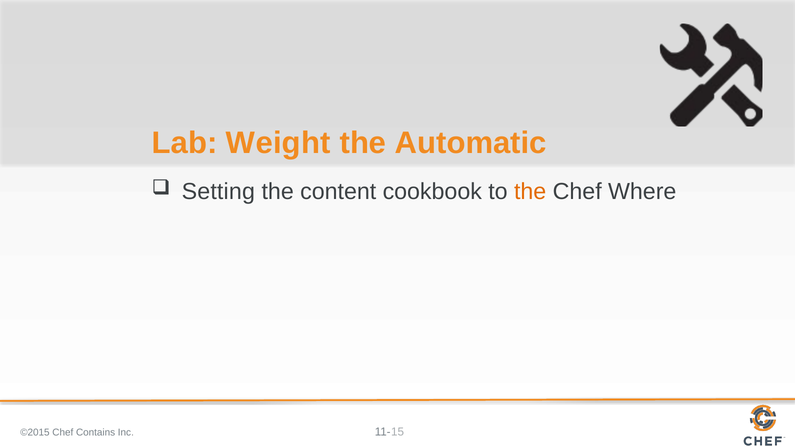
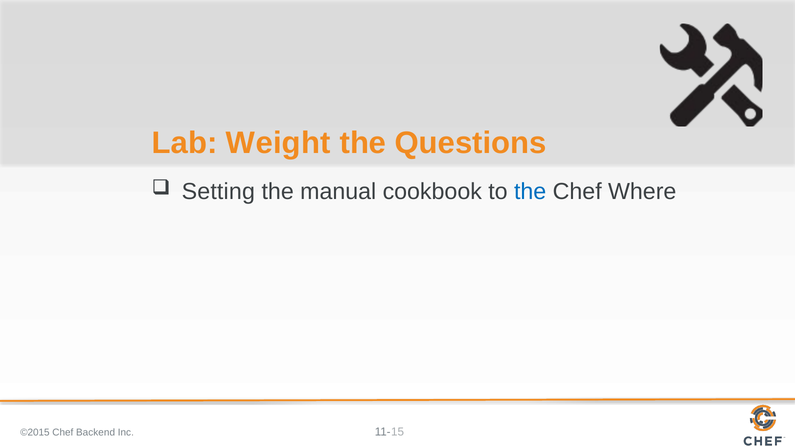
Automatic: Automatic -> Questions (471, 143)
content: content -> manual (338, 191)
the colour: orange -> blue (530, 191)
Contains: Contains -> Backend (96, 433)
